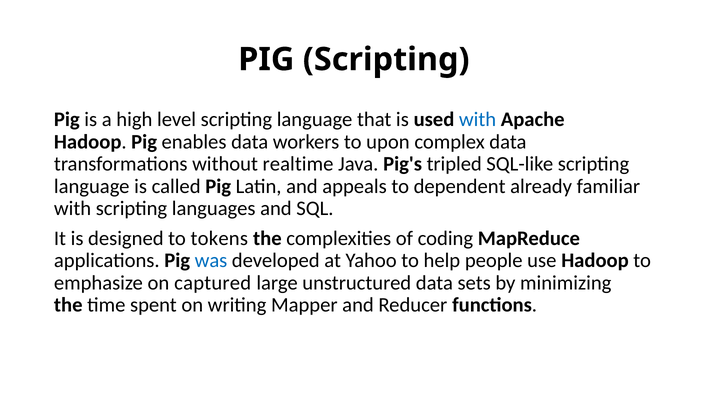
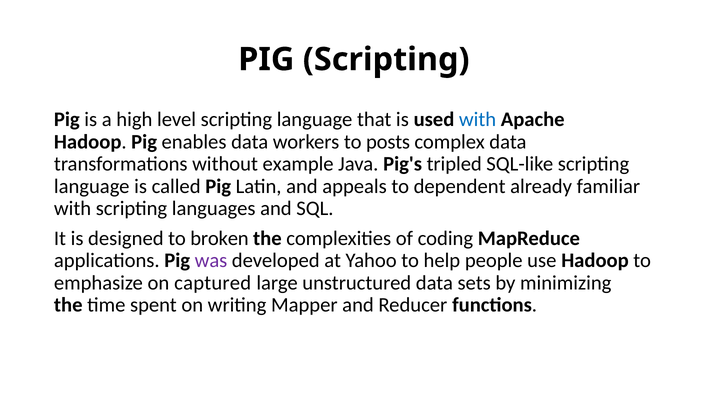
upon: upon -> posts (388, 142)
realtime: realtime -> example (298, 164)
tokens: tokens -> broken (220, 238)
was colour: blue -> purple (211, 261)
